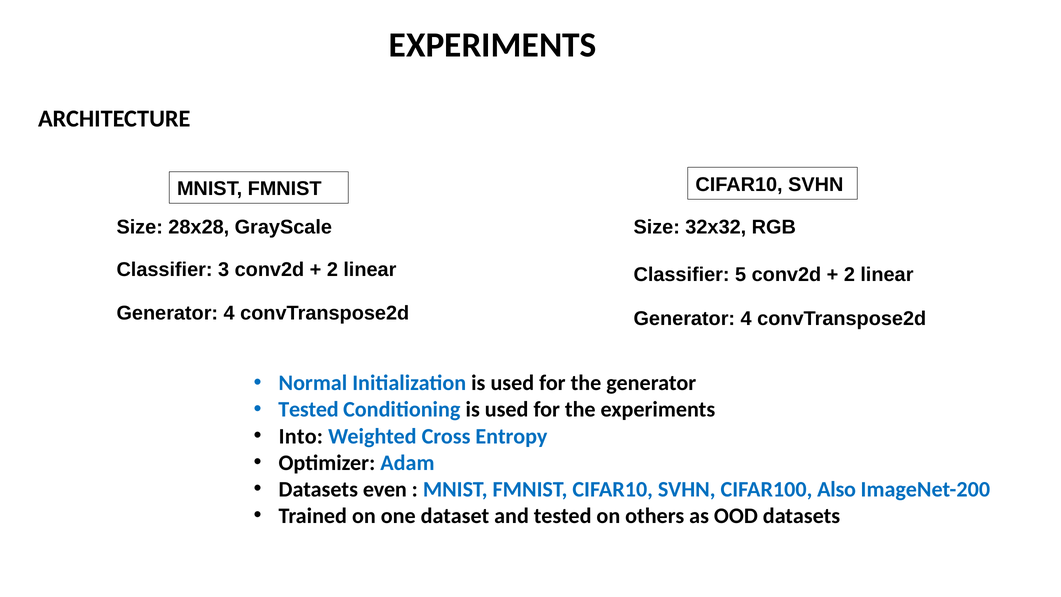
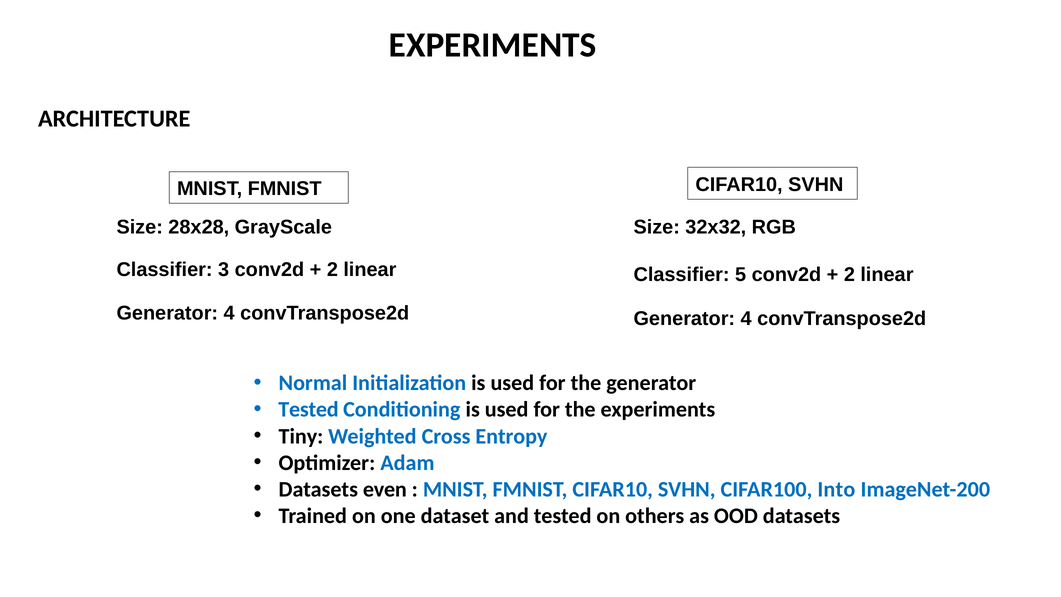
Into: Into -> Tiny (301, 436)
Also: Also -> Into (836, 489)
